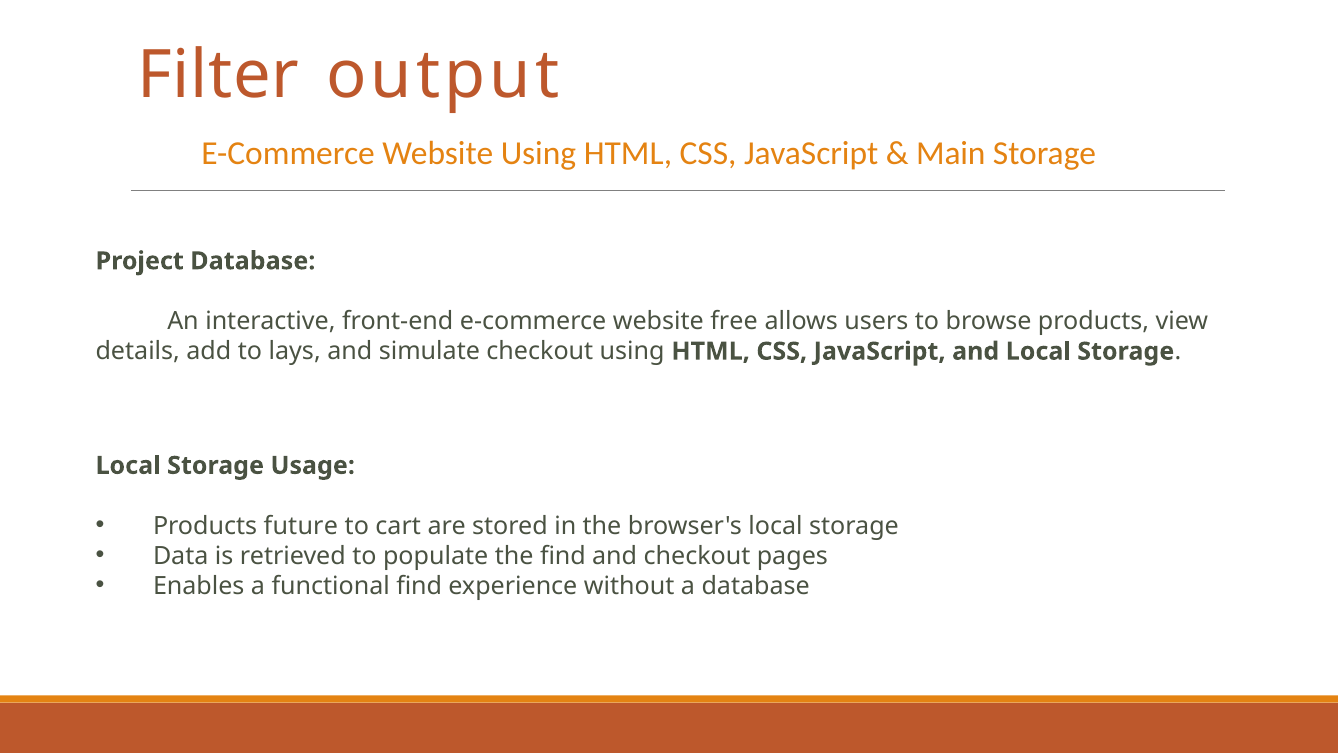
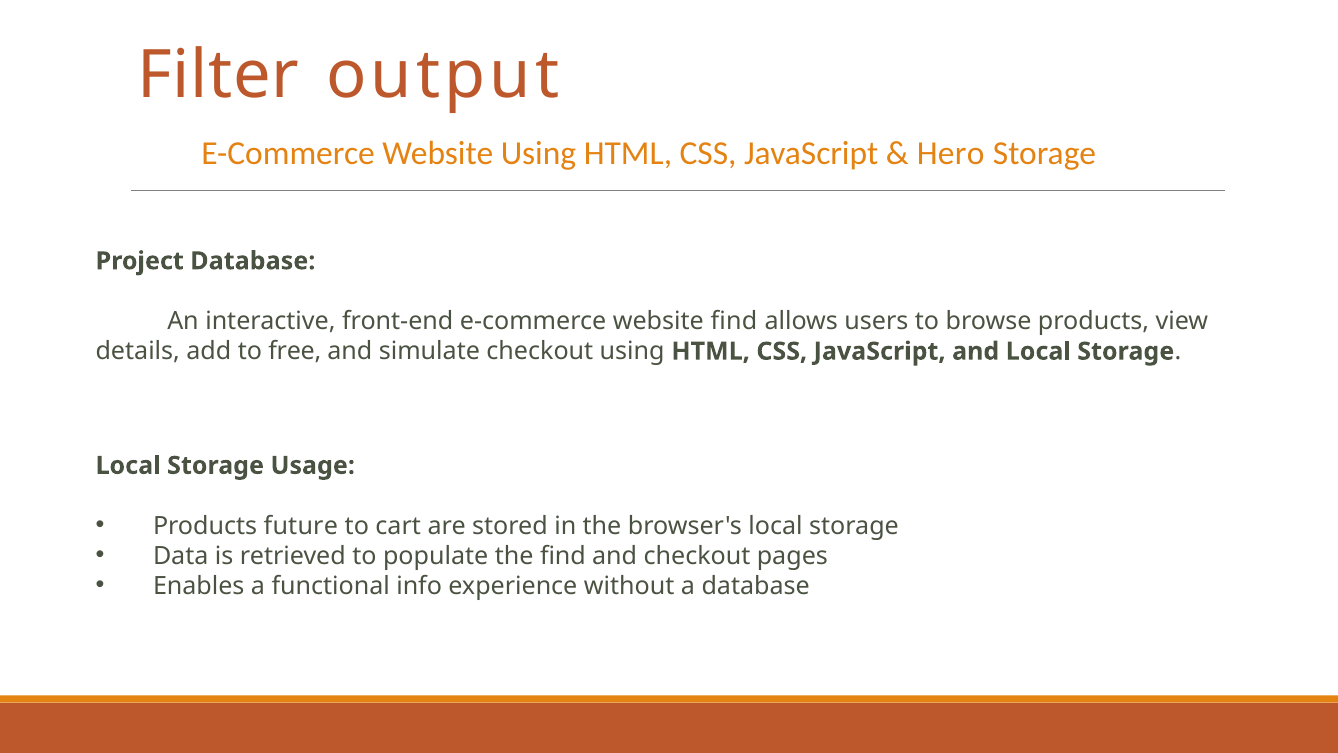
Main: Main -> Hero (951, 153)
website free: free -> find (734, 321)
lays: lays -> free (295, 351)
functional find: find -> info (419, 586)
